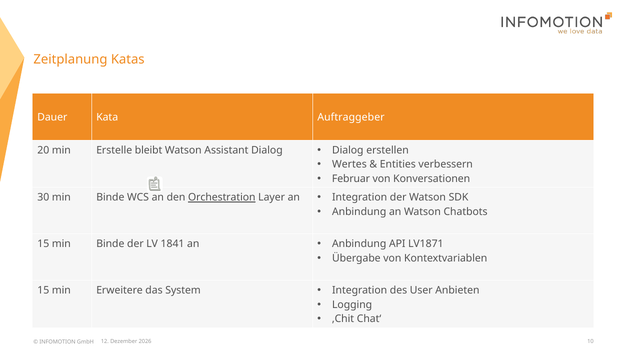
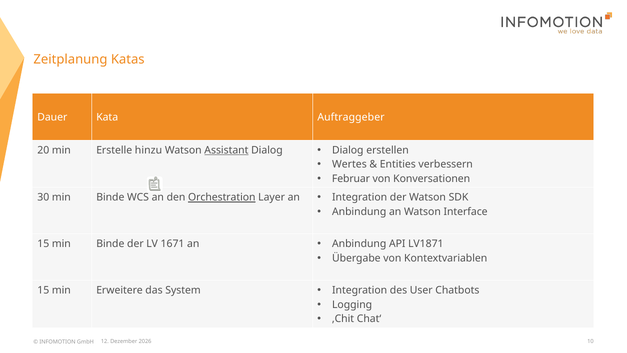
bleibt: bleibt -> hinzu (148, 150)
Assistant underline: none -> present (226, 150)
Chatbots: Chatbots -> Interface (466, 212)
1841: 1841 -> 1671 (173, 244)
Anbieten: Anbieten -> Chatbots (457, 290)
